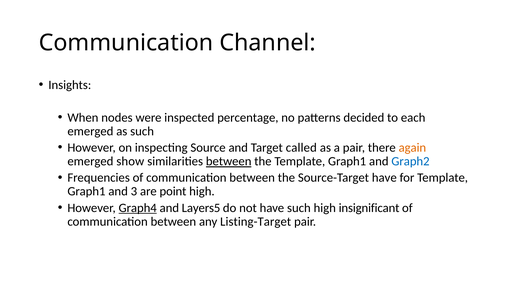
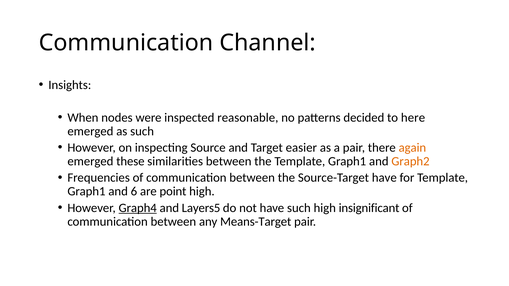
percentage: percentage -> reasonable (248, 118)
each: each -> here (413, 118)
called: called -> easier (301, 148)
show: show -> these (130, 162)
between underline: present -> none (229, 162)
Graph2 colour: blue -> orange (410, 162)
3: 3 -> 6 (134, 192)
Listing-Target: Listing-Target -> Means-Target (256, 222)
